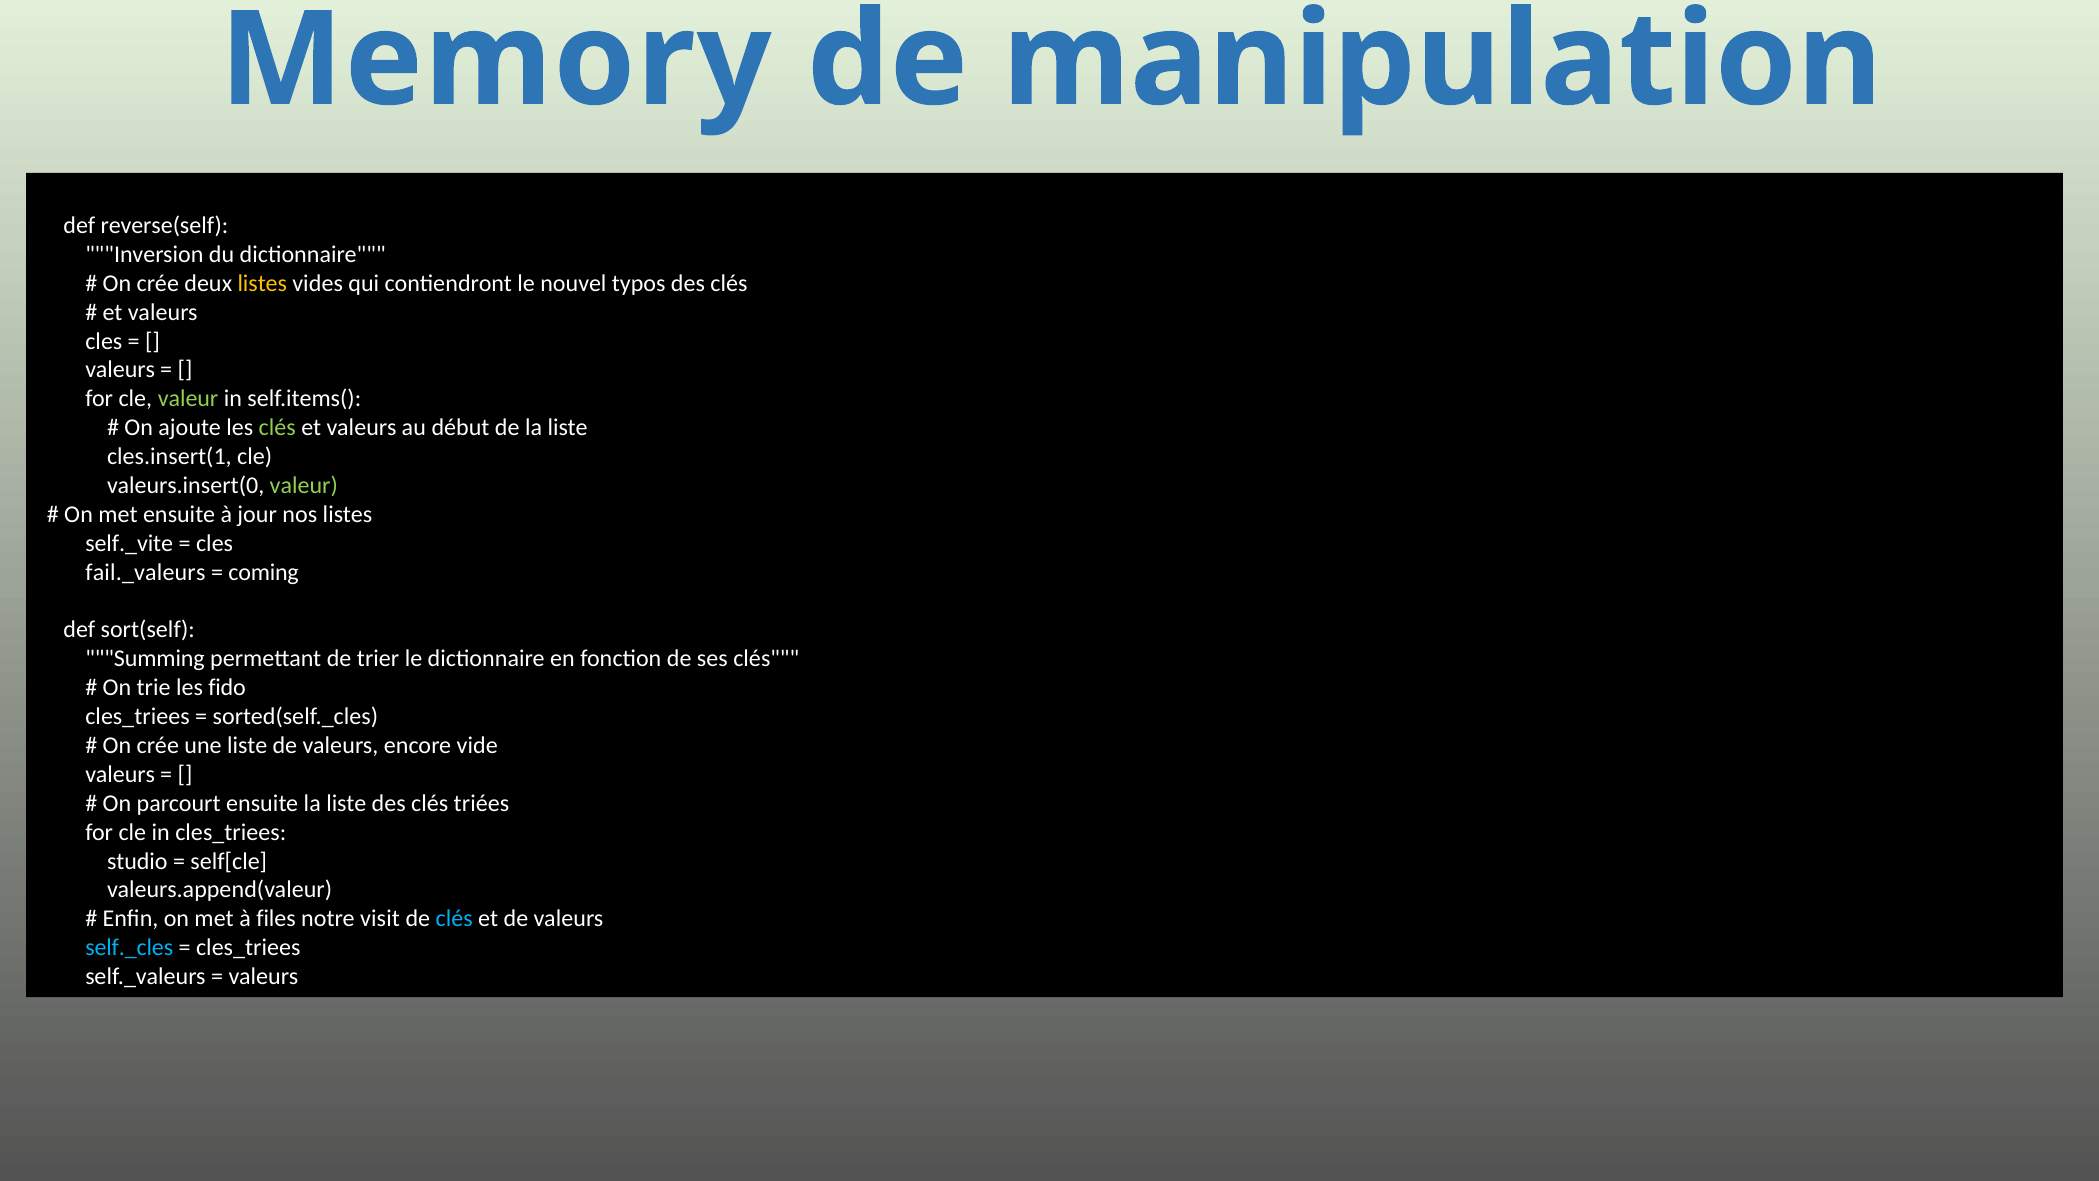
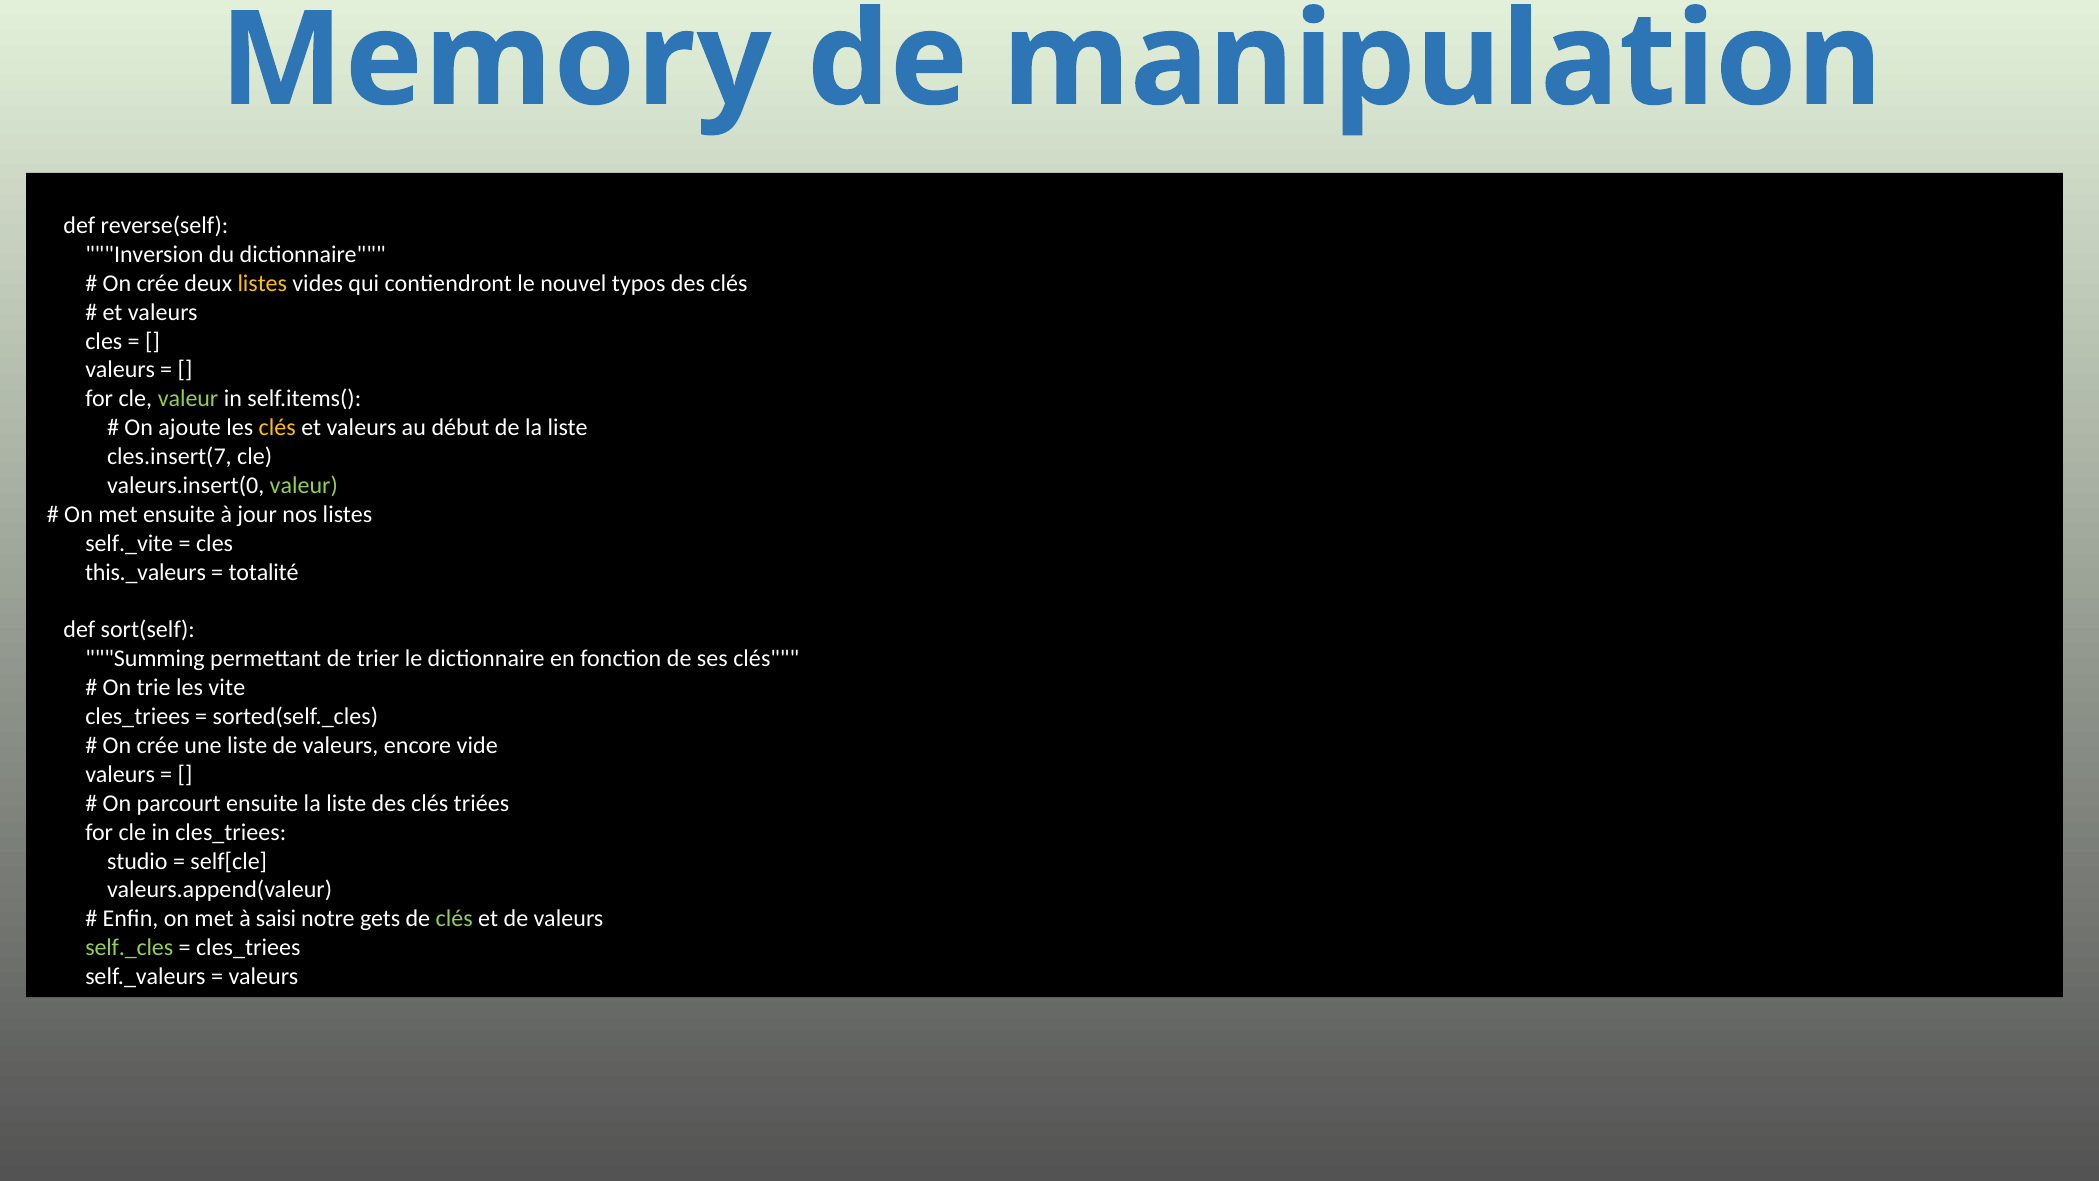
clés colour: light green -> yellow (277, 428)
cles.insert(1: cles.insert(1 -> cles.insert(7 (169, 457)
fail._valeurs: fail._valeurs -> this._valeurs (146, 572)
coming: coming -> totalité (264, 572)
fido: fido -> vite (227, 688)
files: files -> saisi (276, 919)
visit: visit -> gets (380, 919)
clés colour: light blue -> light green (454, 919)
self._cles colour: light blue -> light green (129, 948)
